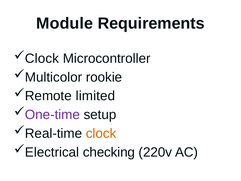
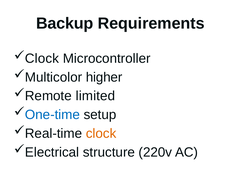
Module: Module -> Backup (65, 23)
rookie: rookie -> higher (104, 77)
One-time colour: purple -> blue (52, 115)
checking: checking -> structure (109, 152)
